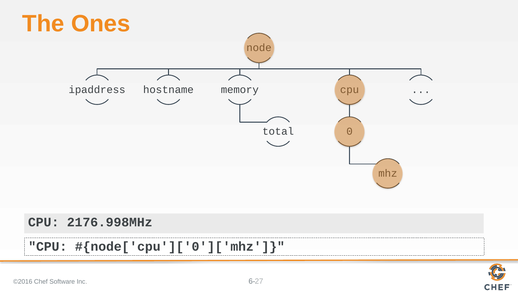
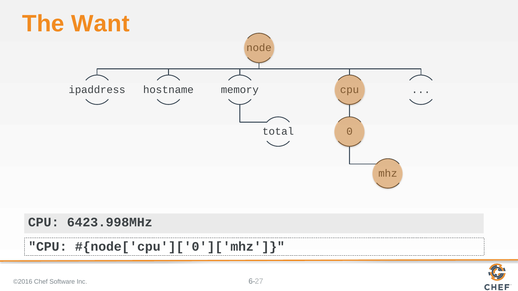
Ones: Ones -> Want (101, 24)
2176.998MHz: 2176.998MHz -> 6423.998MHz (110, 222)
